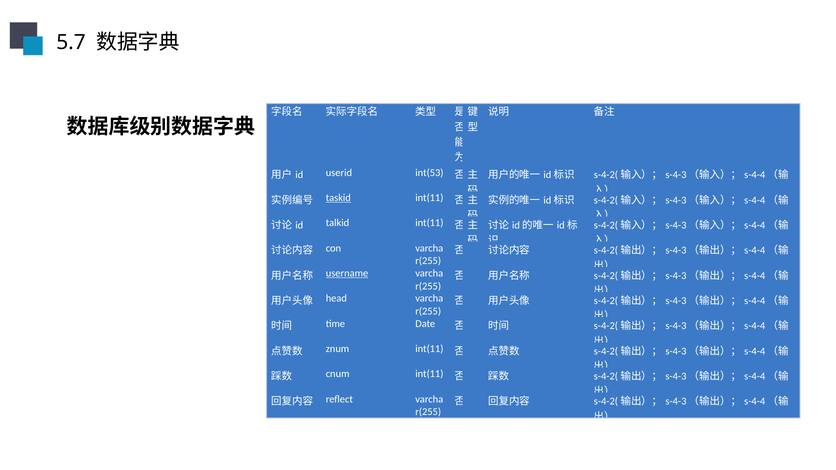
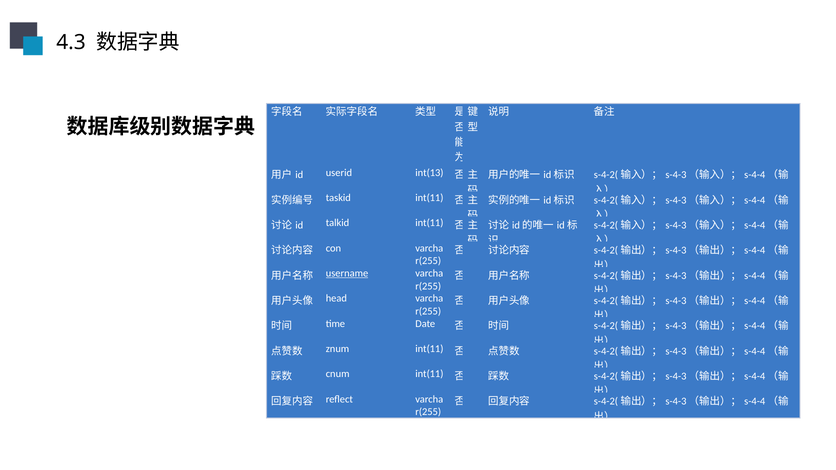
5.7: 5.7 -> 4.3 (71, 43)
int(53: int(53 -> int(13 (429, 173)
taskid underline: present -> none (338, 198)
